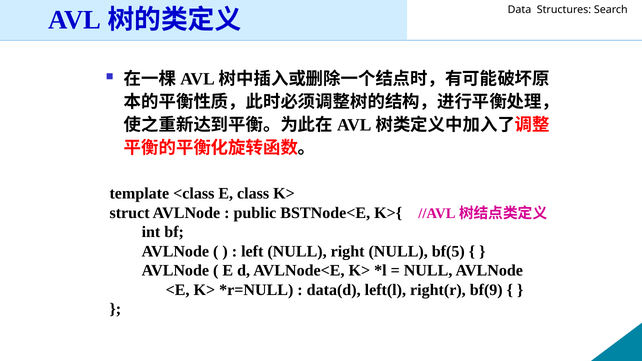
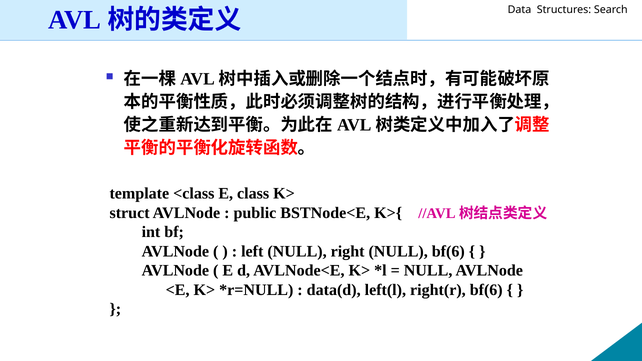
NULL bf(5: bf(5 -> bf(6 (448, 251)
right(r bf(9: bf(9 -> bf(6 (486, 290)
